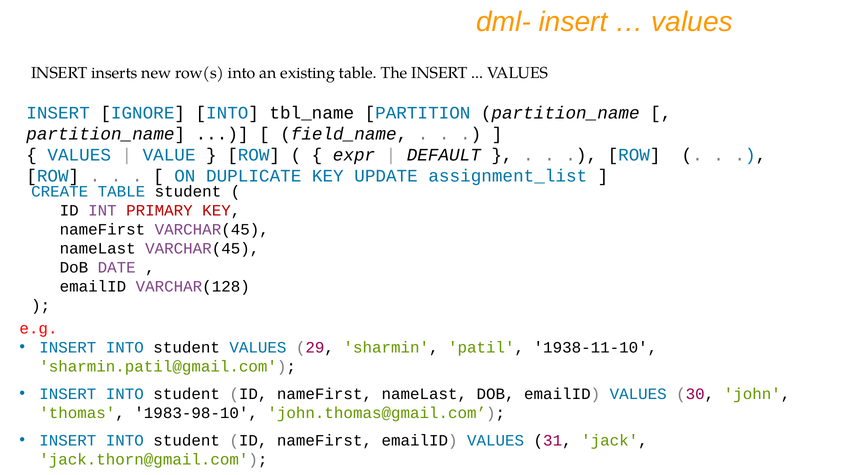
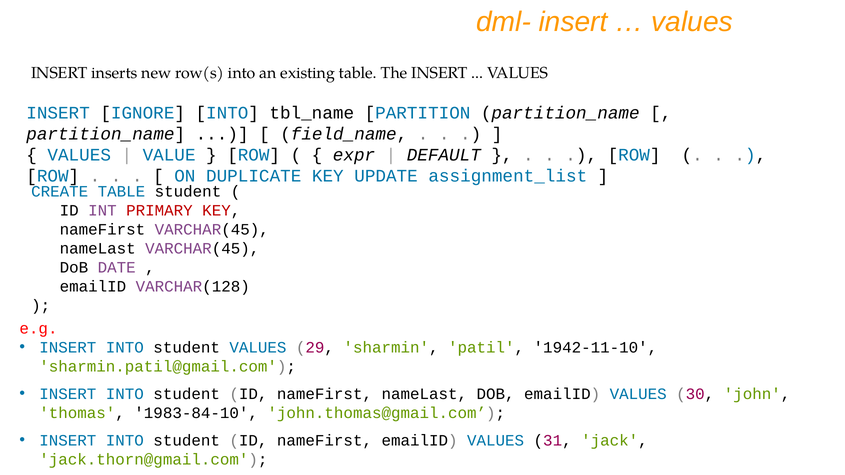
1938-11-10: 1938-11-10 -> 1942-11-10 (595, 348)
1983-98-10: 1983-98-10 -> 1983-84-10 (196, 413)
